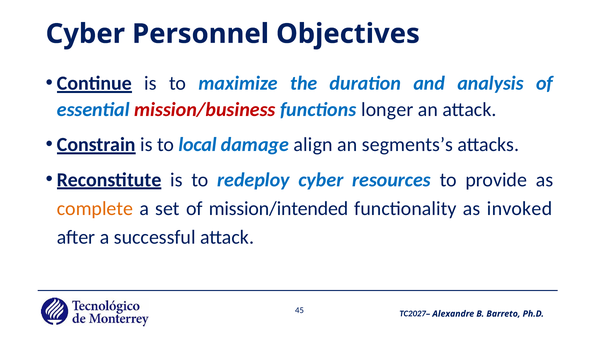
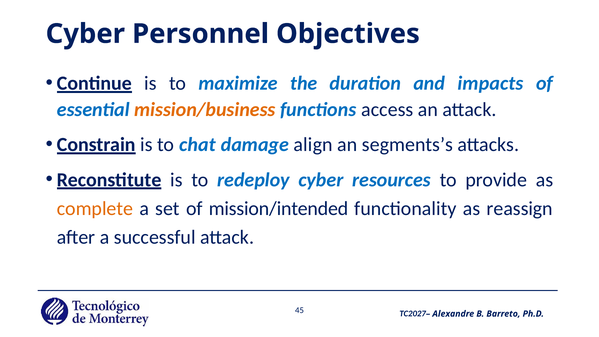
analysis: analysis -> impacts (490, 83)
mission/business colour: red -> orange (205, 110)
longer: longer -> access (387, 110)
local: local -> chat (197, 145)
invoked: invoked -> reassign (520, 208)
